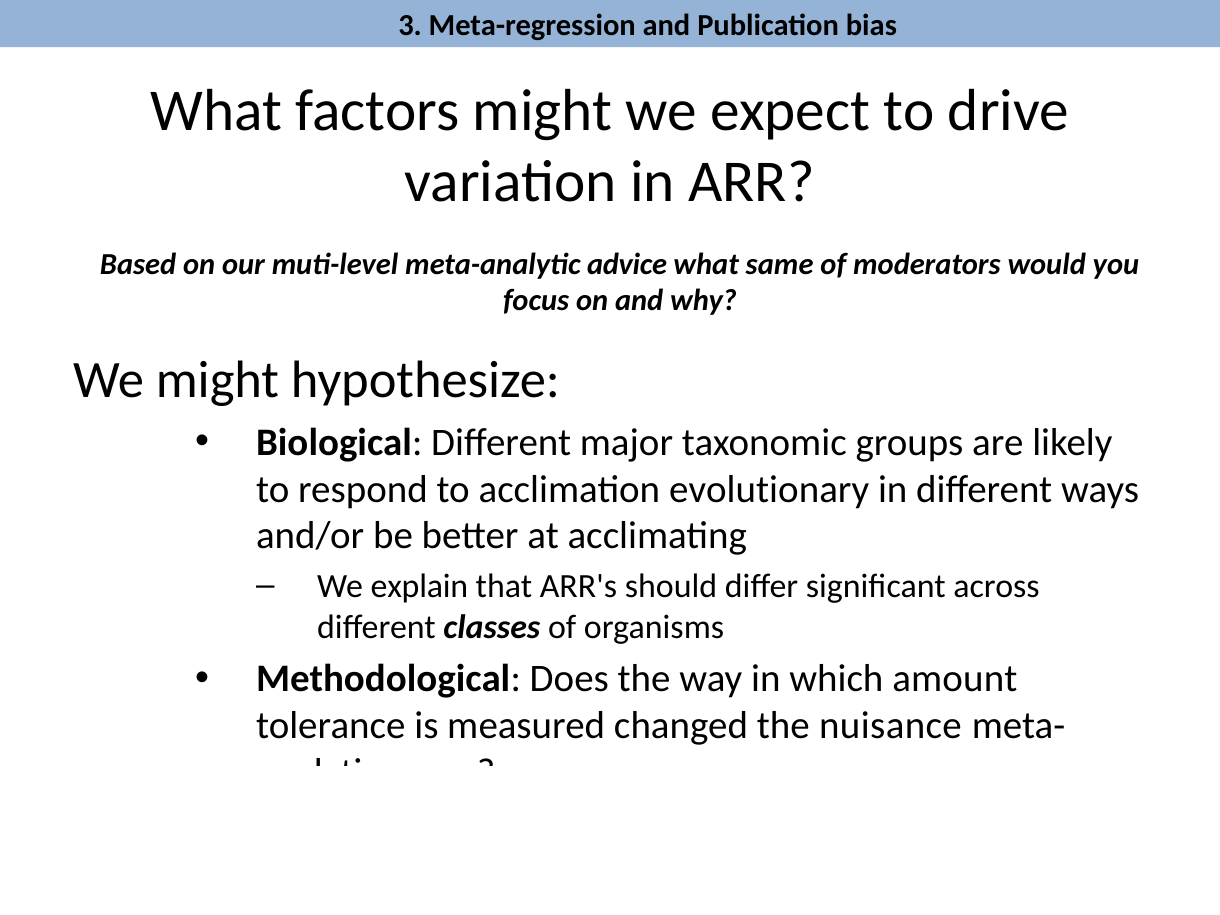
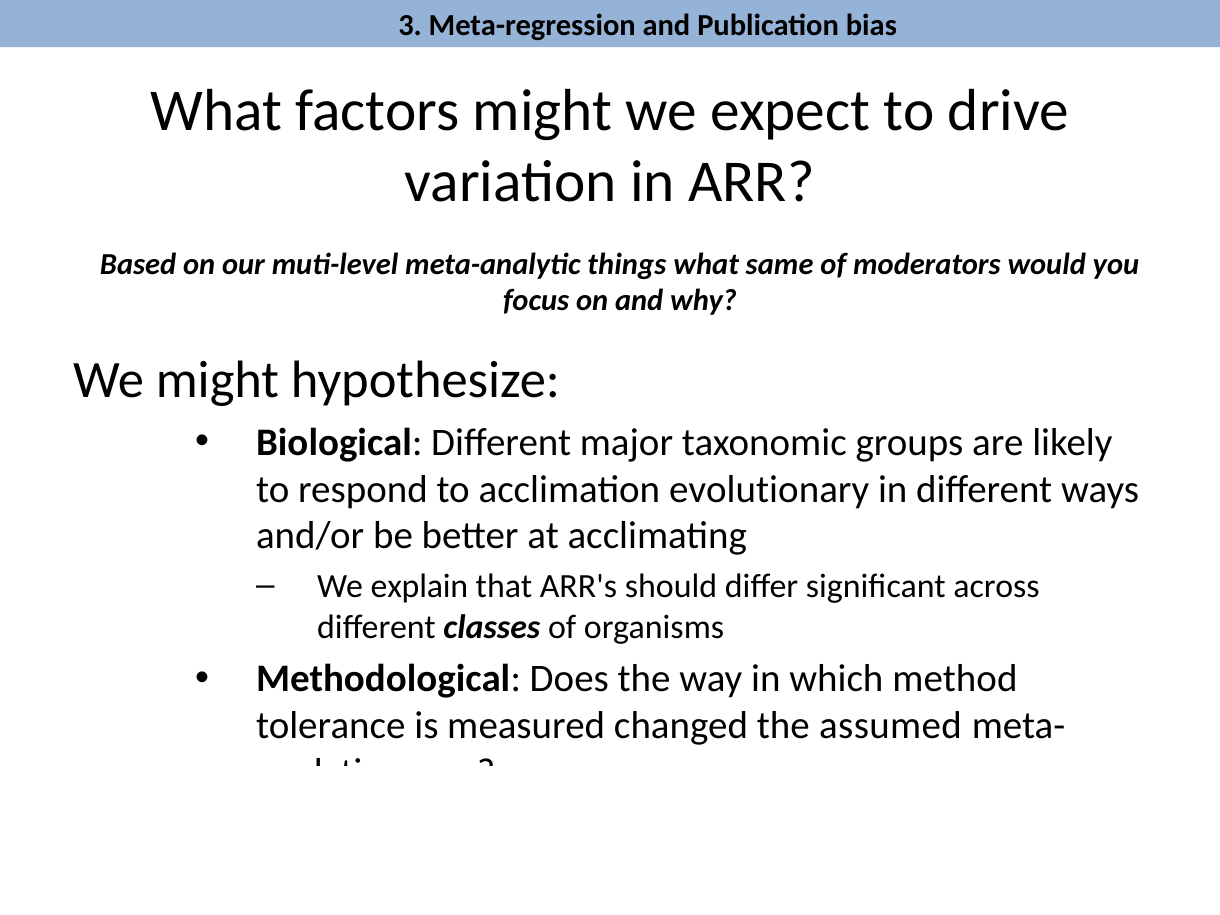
advice: advice -> things (627, 264)
amount: amount -> method (955, 679)
nuisance: nuisance -> assumed (891, 726)
